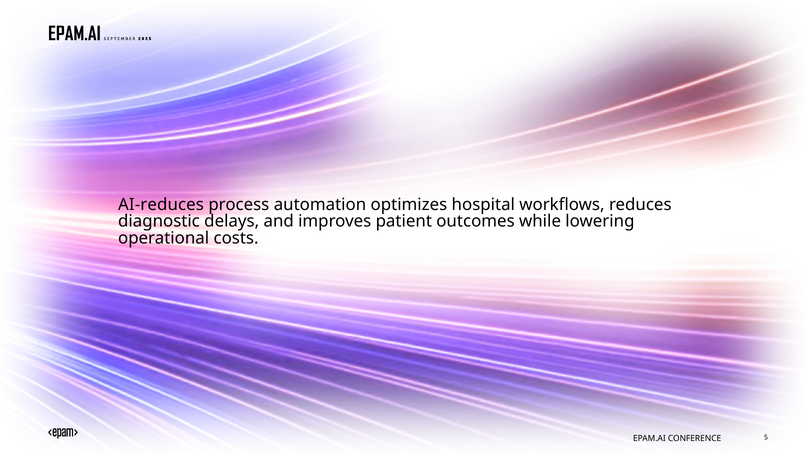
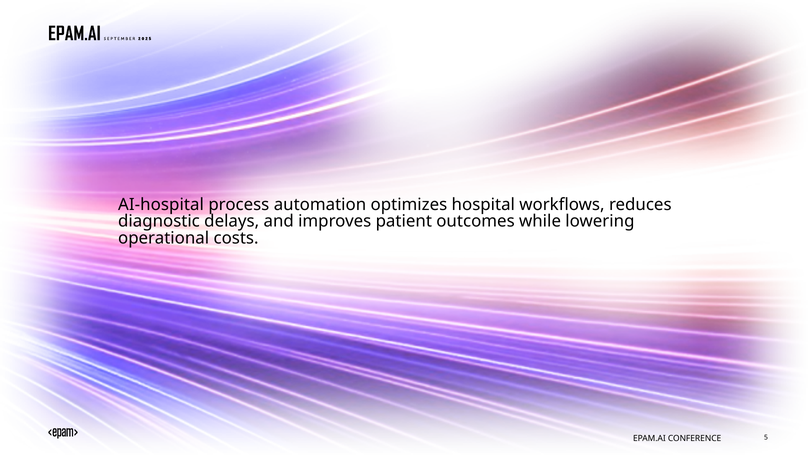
AI-reduces: AI-reduces -> AI-hospital (161, 204)
